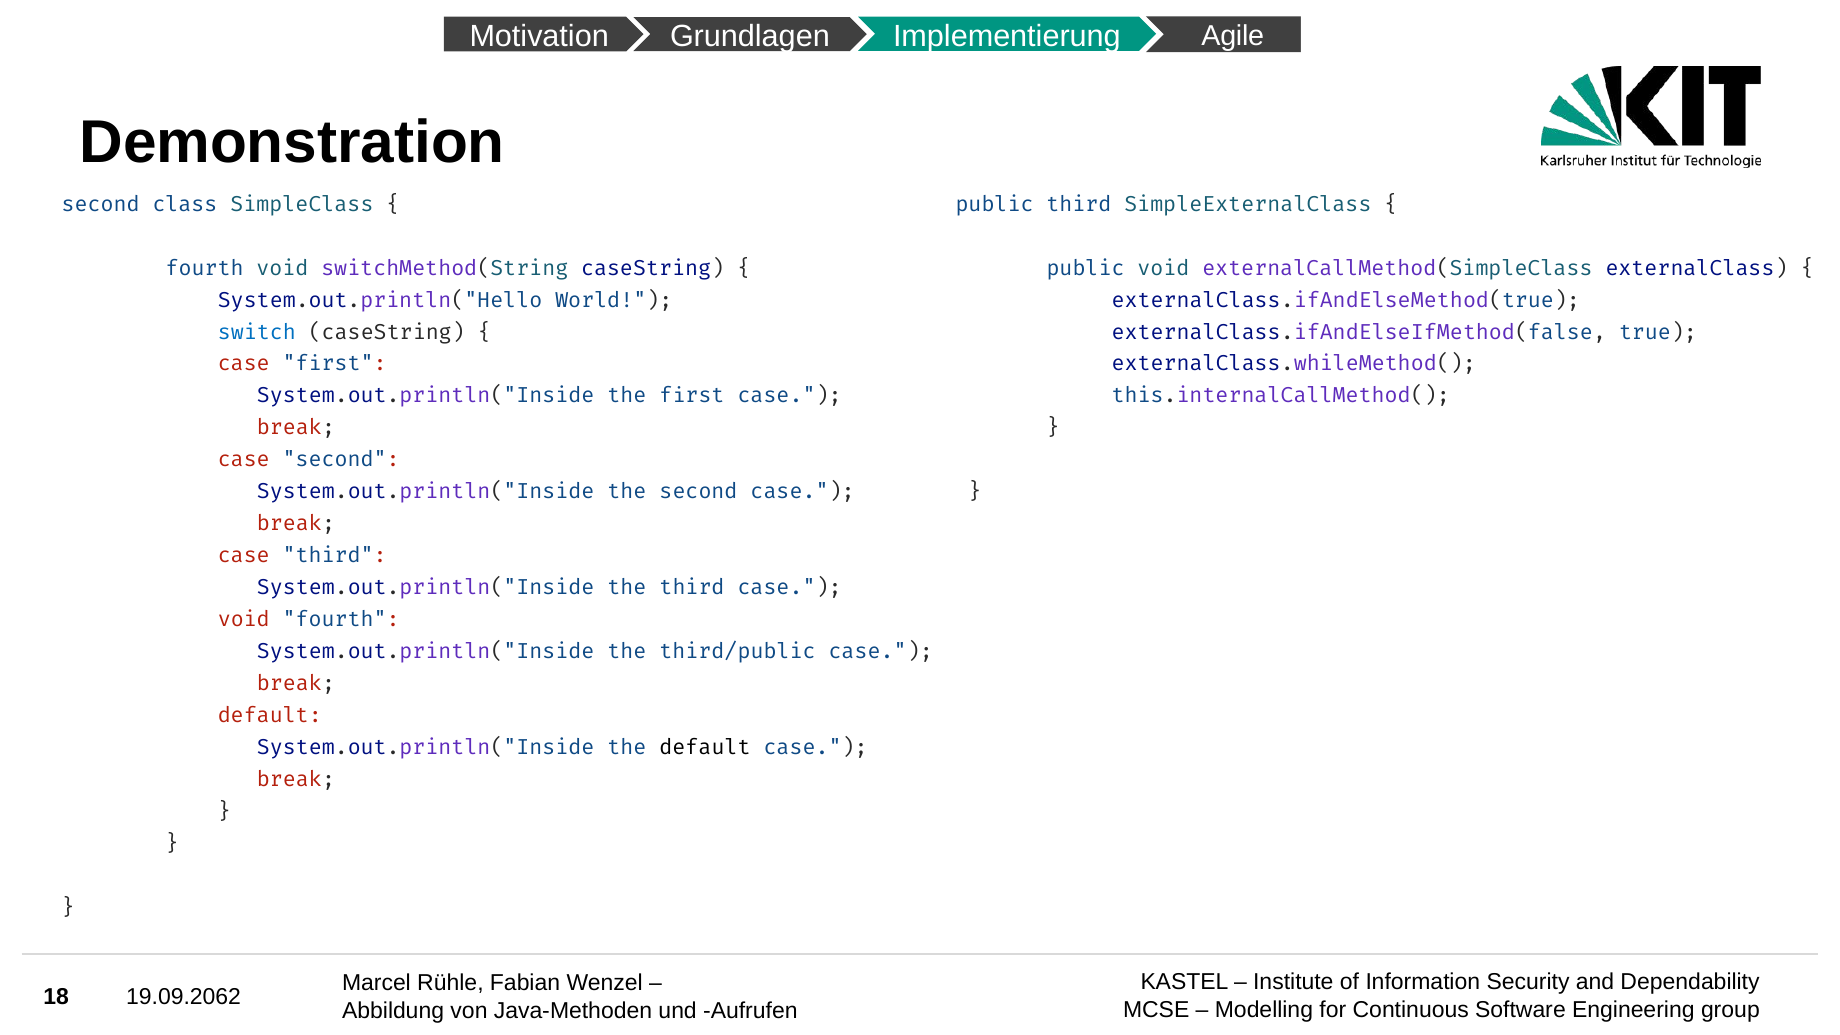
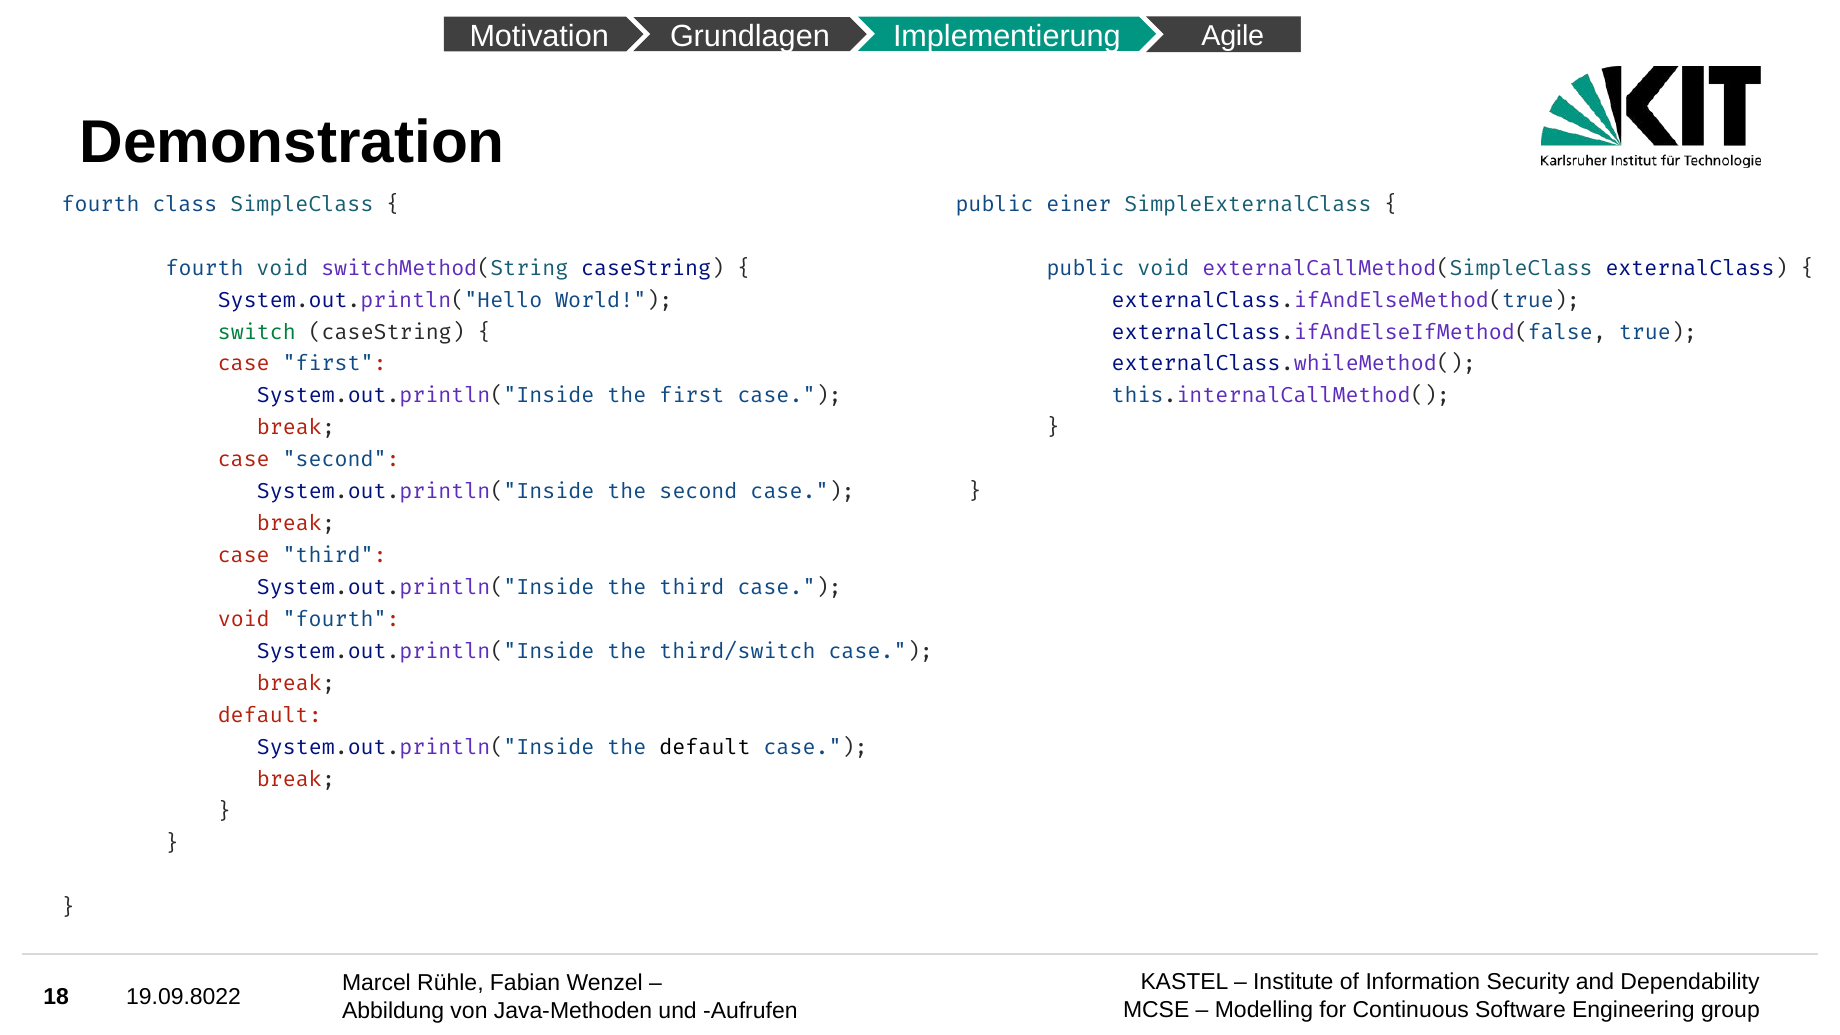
second: second -> fourth (101, 204)
public third: third -> einer (1079, 204)
switch colour: blue -> green (257, 332)
third/public: third/public -> third/switch (737, 652)
19.09.2062: 19.09.2062 -> 19.09.8022 (184, 997)
